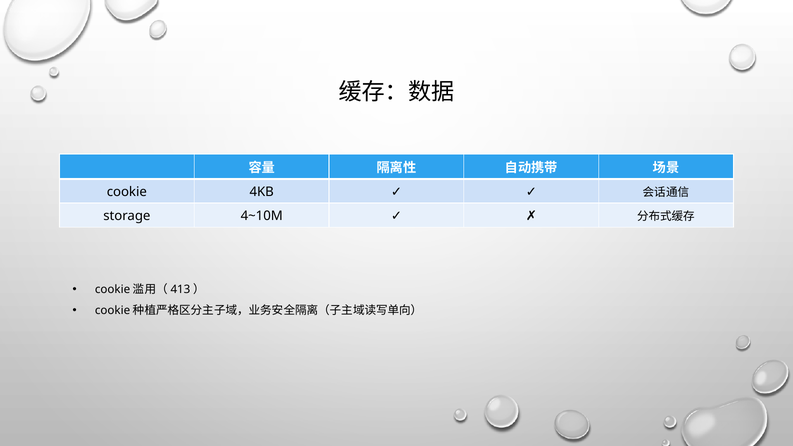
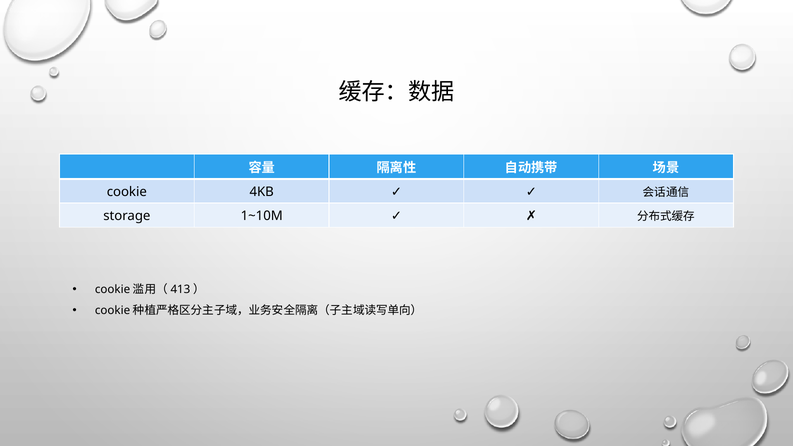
4~10M: 4~10M -> 1~10M (262, 216)
